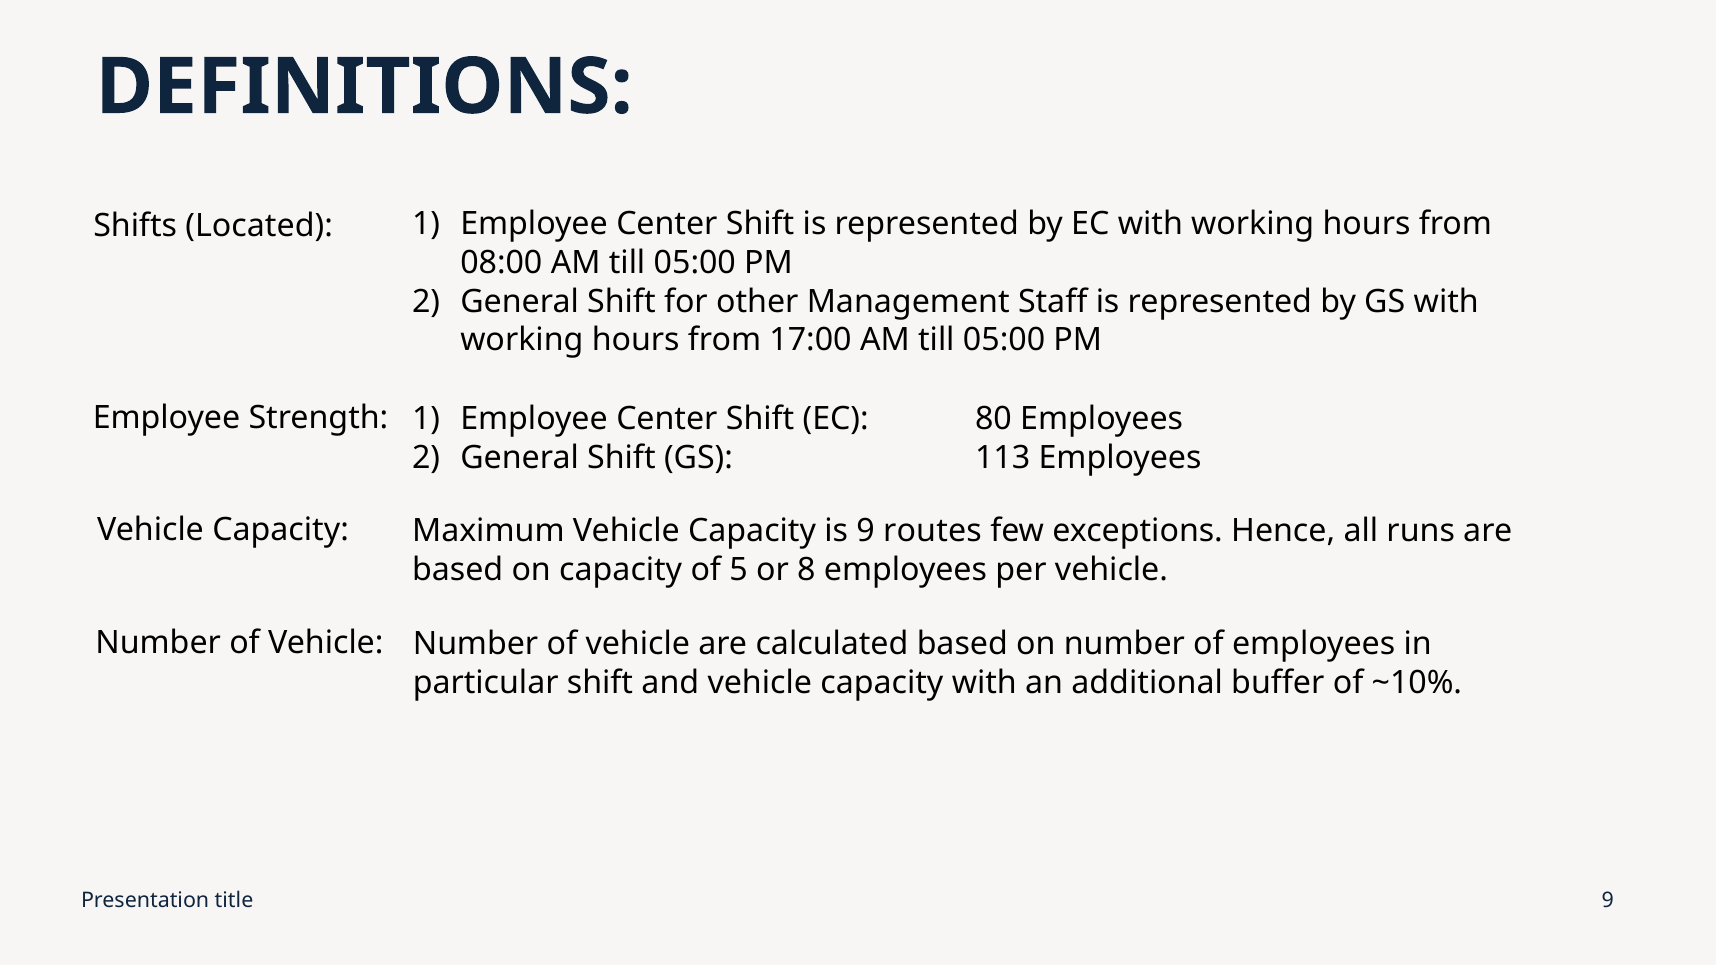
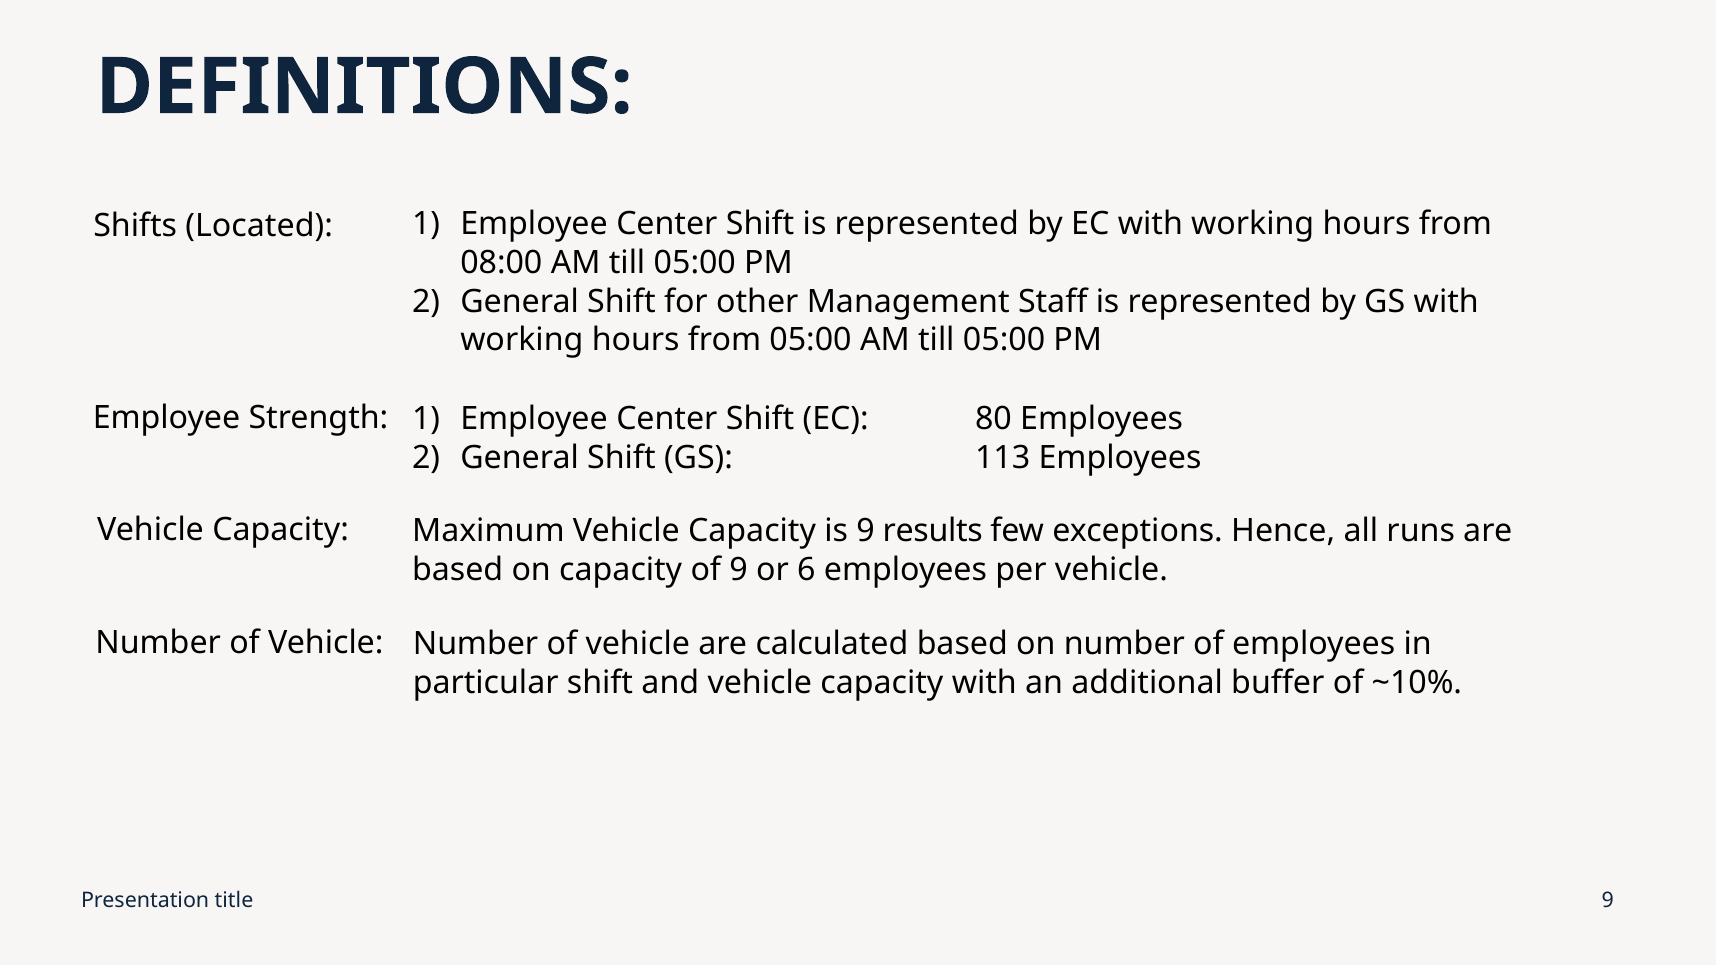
from 17:00: 17:00 -> 05:00 (811, 340)
routes: routes -> results (933, 531)
of 5: 5 -> 9 (739, 570)
8: 8 -> 6 (806, 570)
